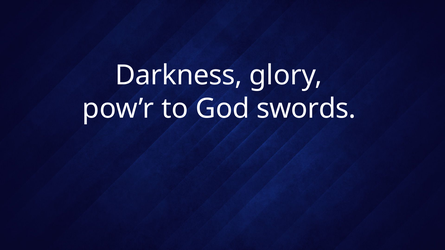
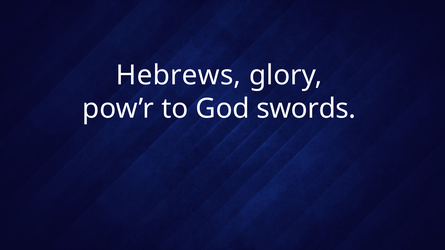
Darkness: Darkness -> Hebrews (179, 76)
